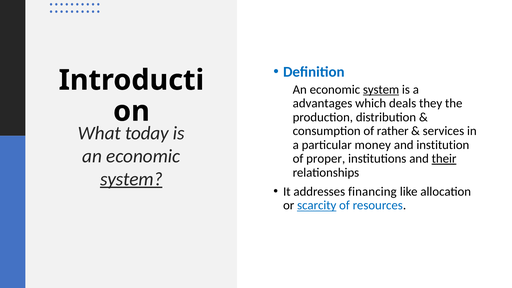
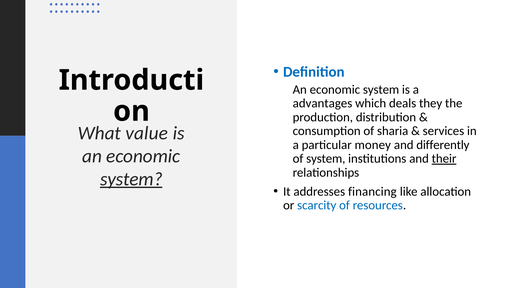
system underline: present -> none (381, 90)
today: today -> value (147, 133)
rather: rather -> sharia (393, 131)
institution: institution -> differently (443, 145)
of proper: proper -> system (326, 159)
scarcity underline: present -> none (317, 205)
